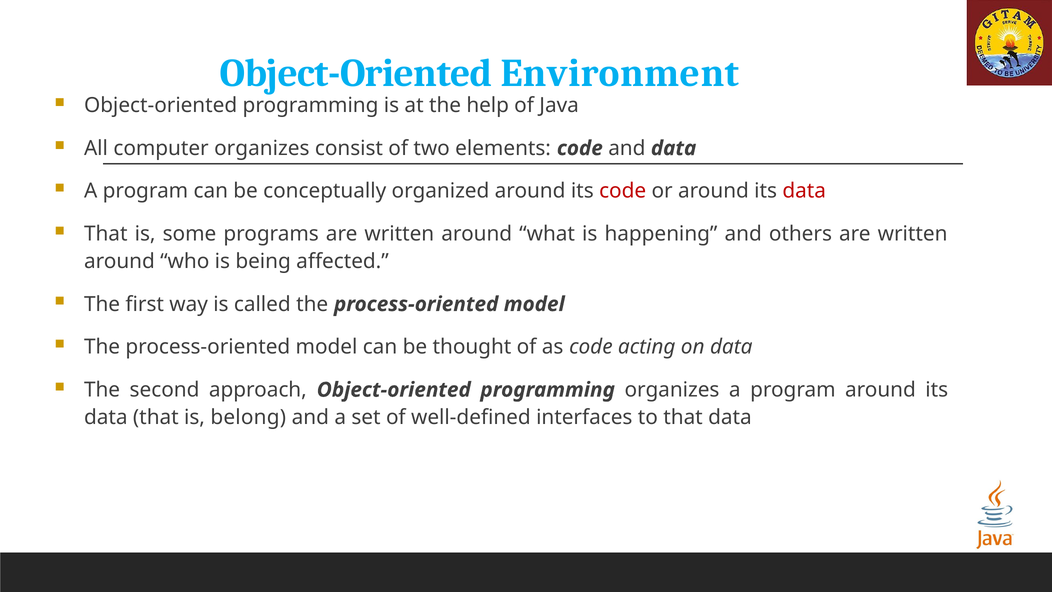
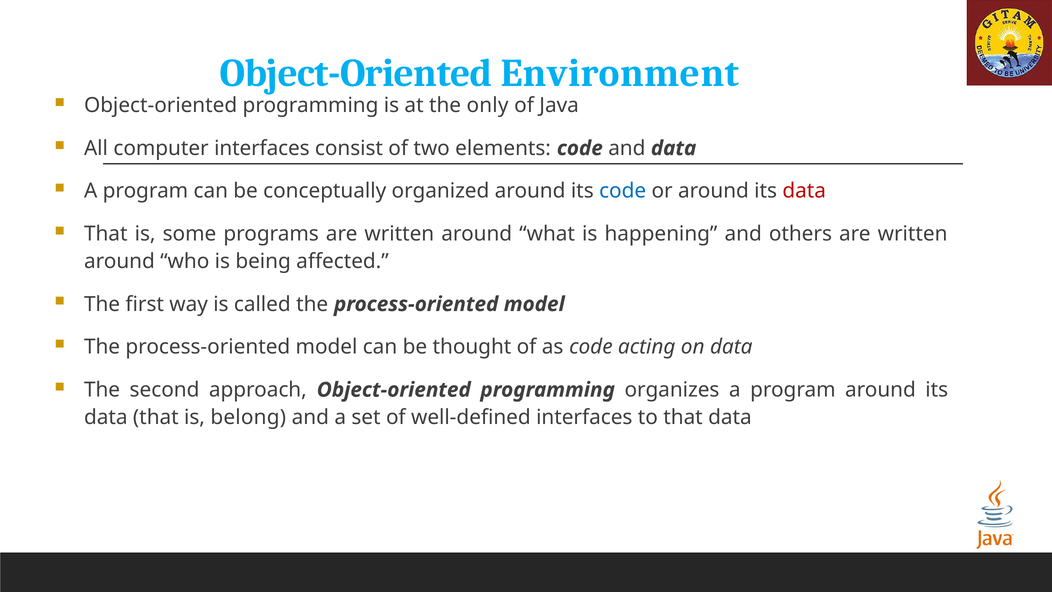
help: help -> only (488, 105)
computer organizes: organizes -> interfaces (262, 148)
code colour: red -> blue (623, 191)
